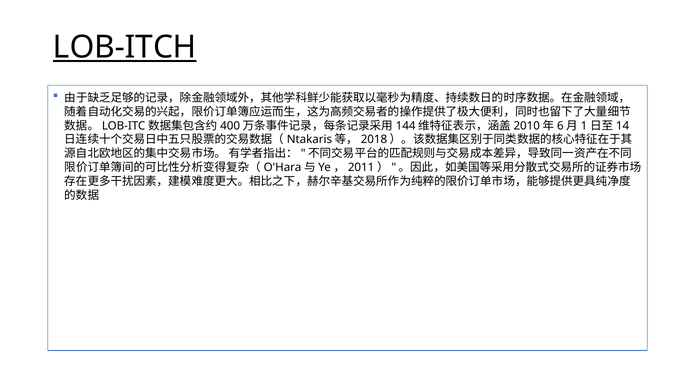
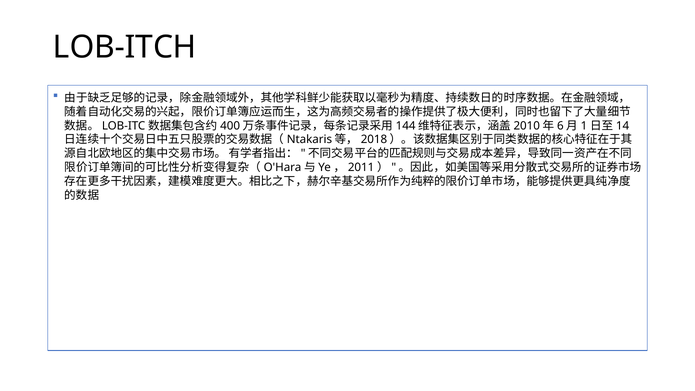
LOB-ITCH underline: present -> none (125, 47)
